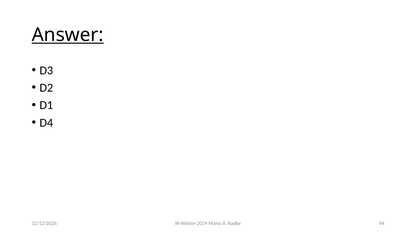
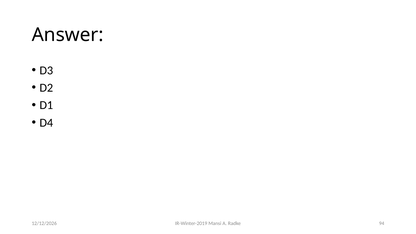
Answer underline: present -> none (68, 35)
